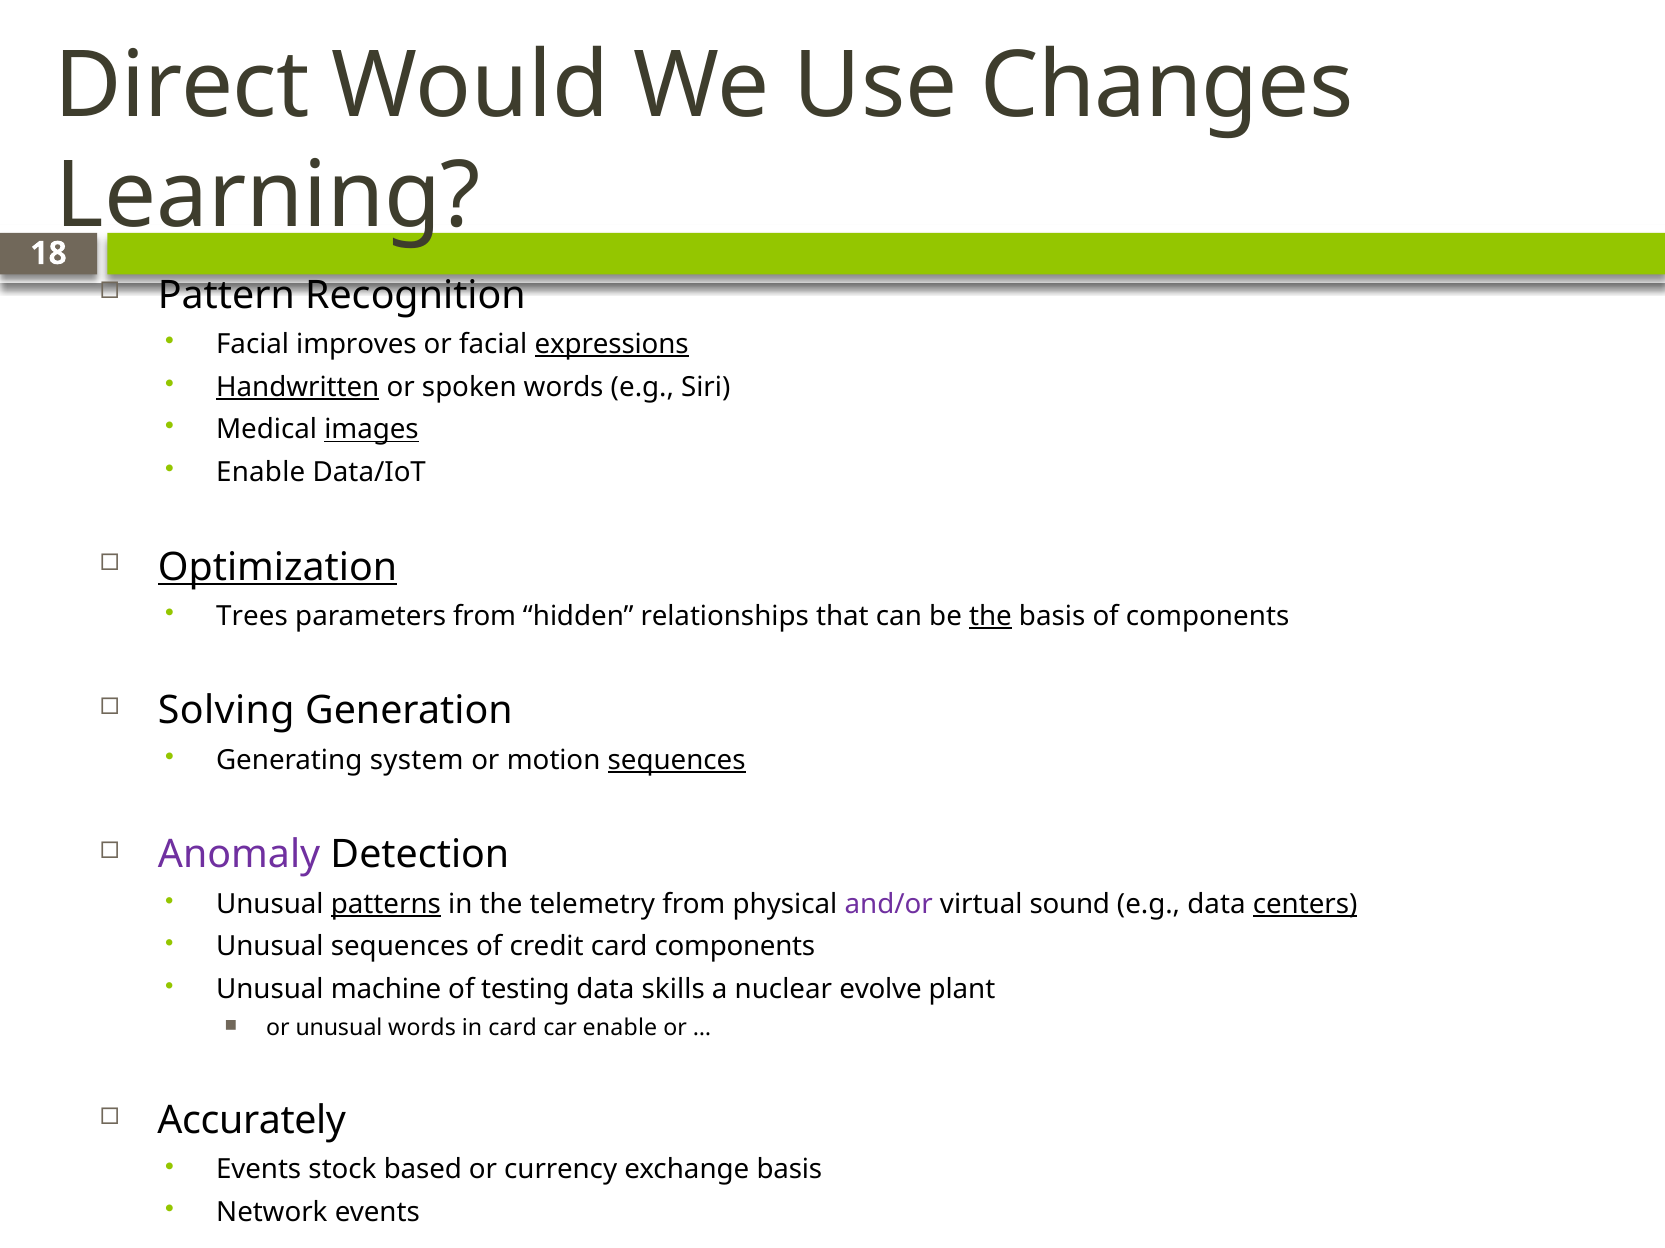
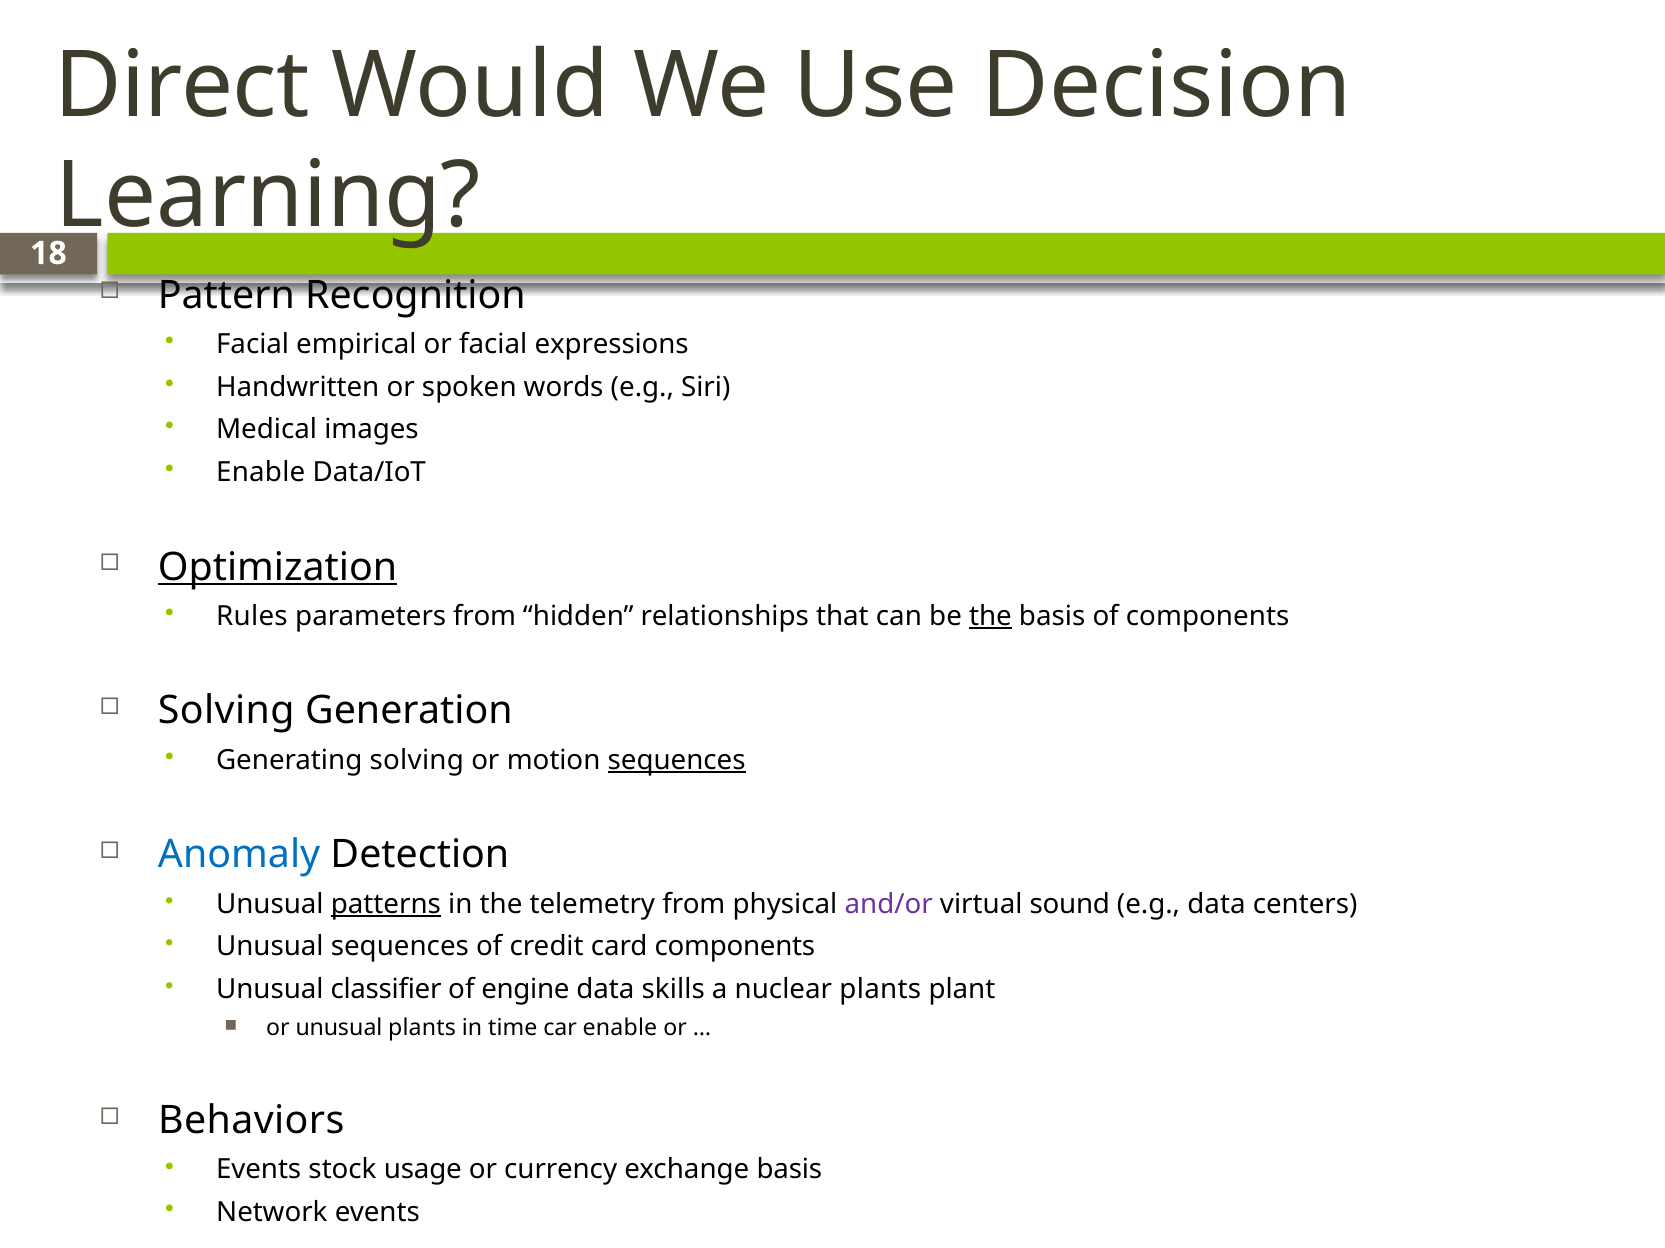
Changes: Changes -> Decision (1167, 86)
improves: improves -> empirical (356, 344)
expressions underline: present -> none (612, 344)
Handwritten underline: present -> none (298, 387)
images underline: present -> none (372, 430)
Trees: Trees -> Rules (252, 616)
Generating system: system -> solving (417, 760)
Anomaly colour: purple -> blue (239, 855)
centers underline: present -> none (1305, 905)
machine: machine -> classifier (386, 990)
testing: testing -> engine (525, 990)
nuclear evolve: evolve -> plants (880, 990)
unusual words: words -> plants (422, 1029)
in card: card -> time (513, 1029)
Accurately: Accurately -> Behaviors (251, 1121)
based: based -> usage (423, 1170)
